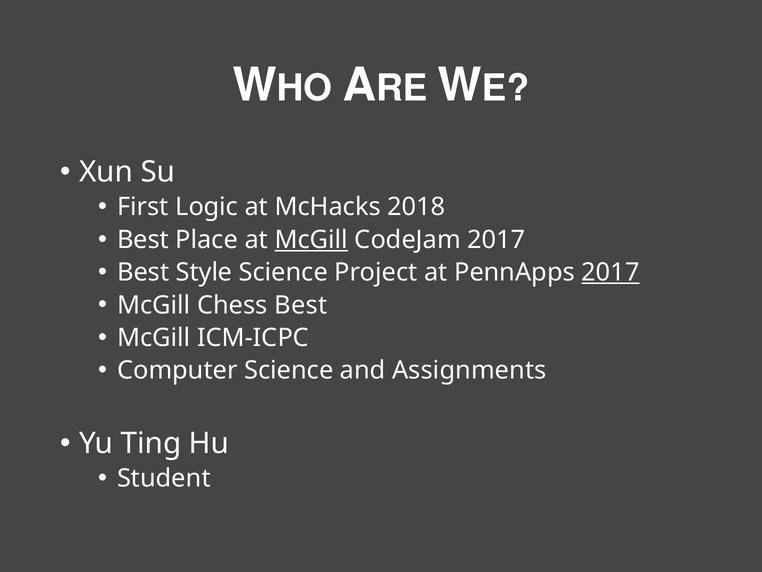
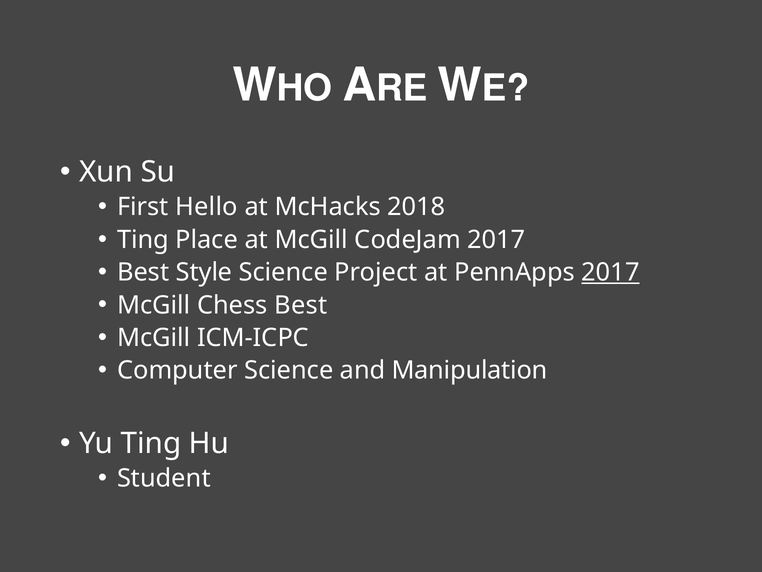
Logic: Logic -> Hello (206, 207)
Best: Best -> Ting (143, 239)
McGill underline: present -> none (311, 239)
Assignments: Assignments -> Manipulation (470, 370)
